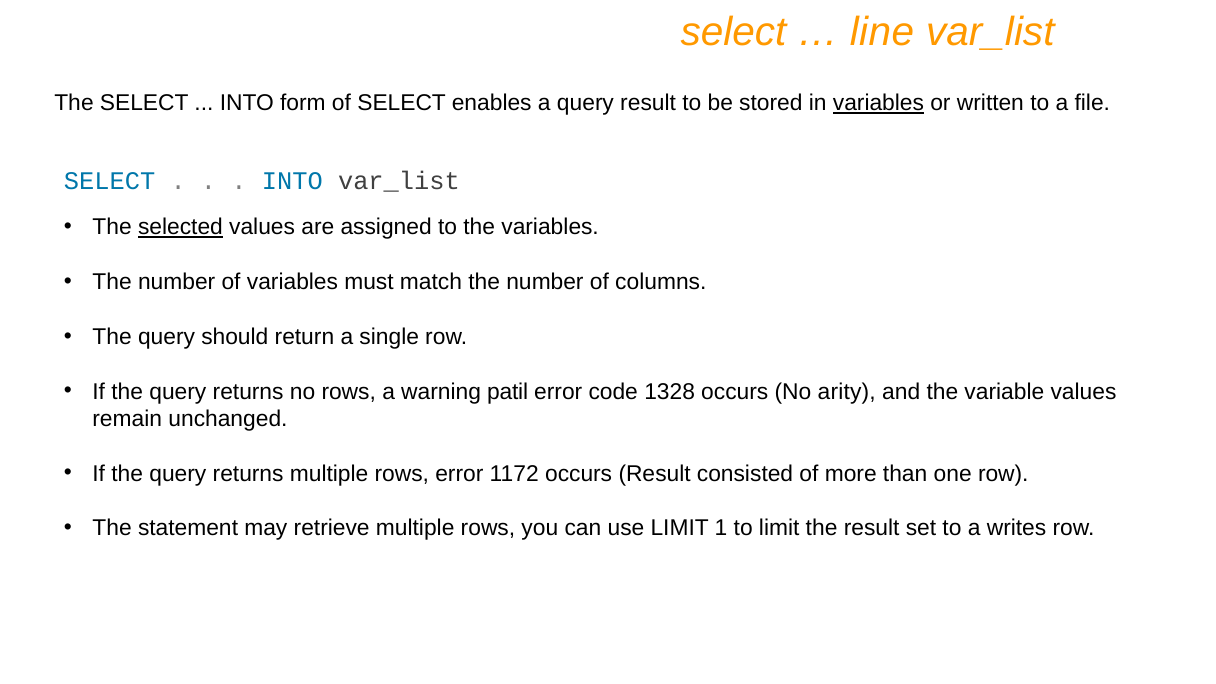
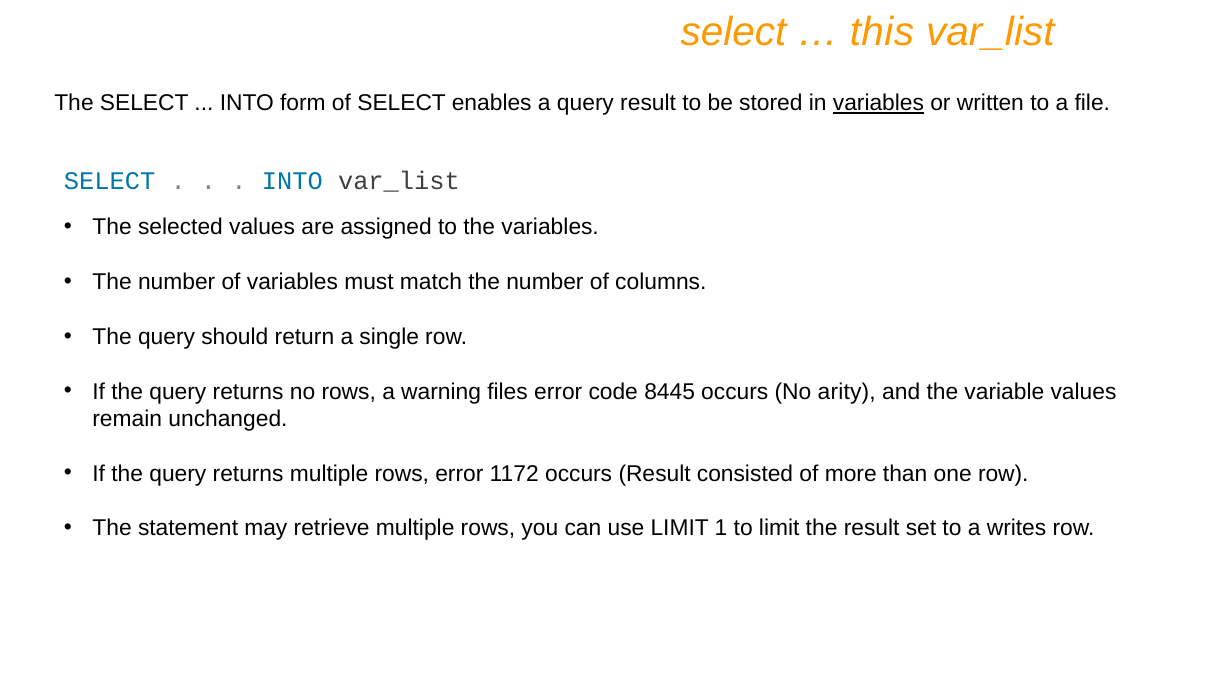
line: line -> this (882, 32)
selected underline: present -> none (180, 227)
patil: patil -> files (508, 392)
1328: 1328 -> 8445 (670, 392)
